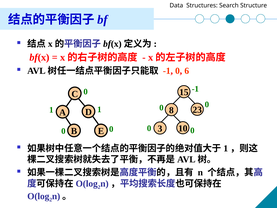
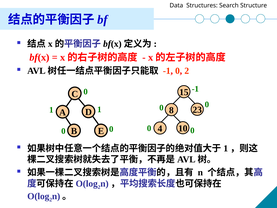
0 6: 6 -> 2 (187, 71)
3: 3 -> 4 (160, 128)
